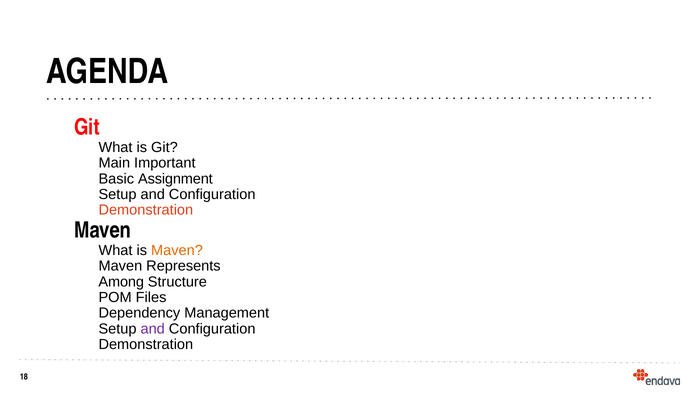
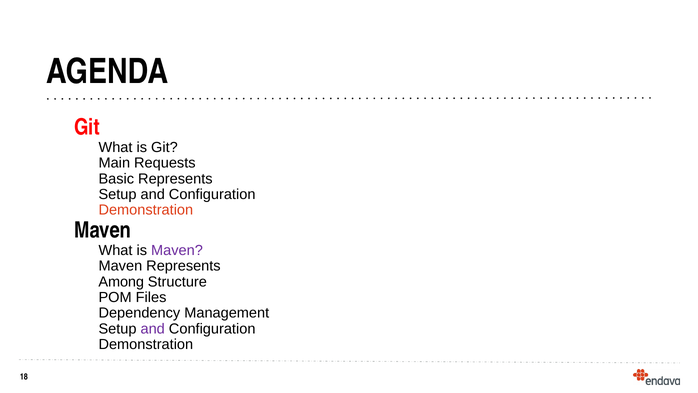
Important: Important -> Requests (165, 163)
Basic Assignment: Assignment -> Represents (175, 179)
Maven colour: orange -> purple (177, 250)
